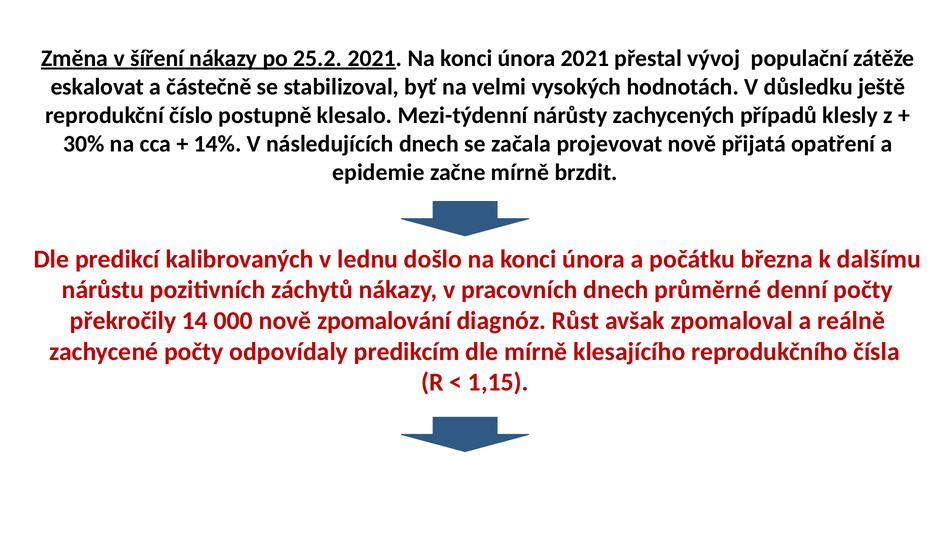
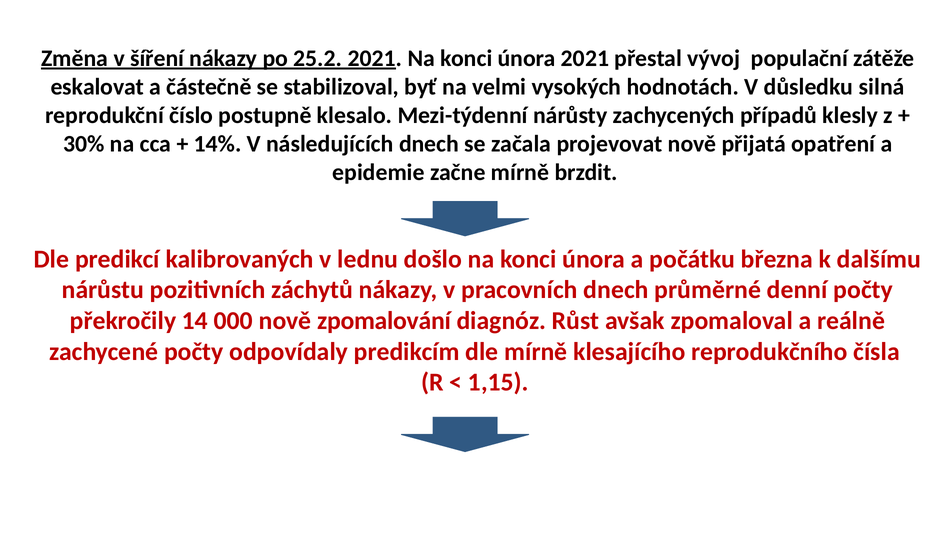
ještě: ještě -> silná (882, 87)
